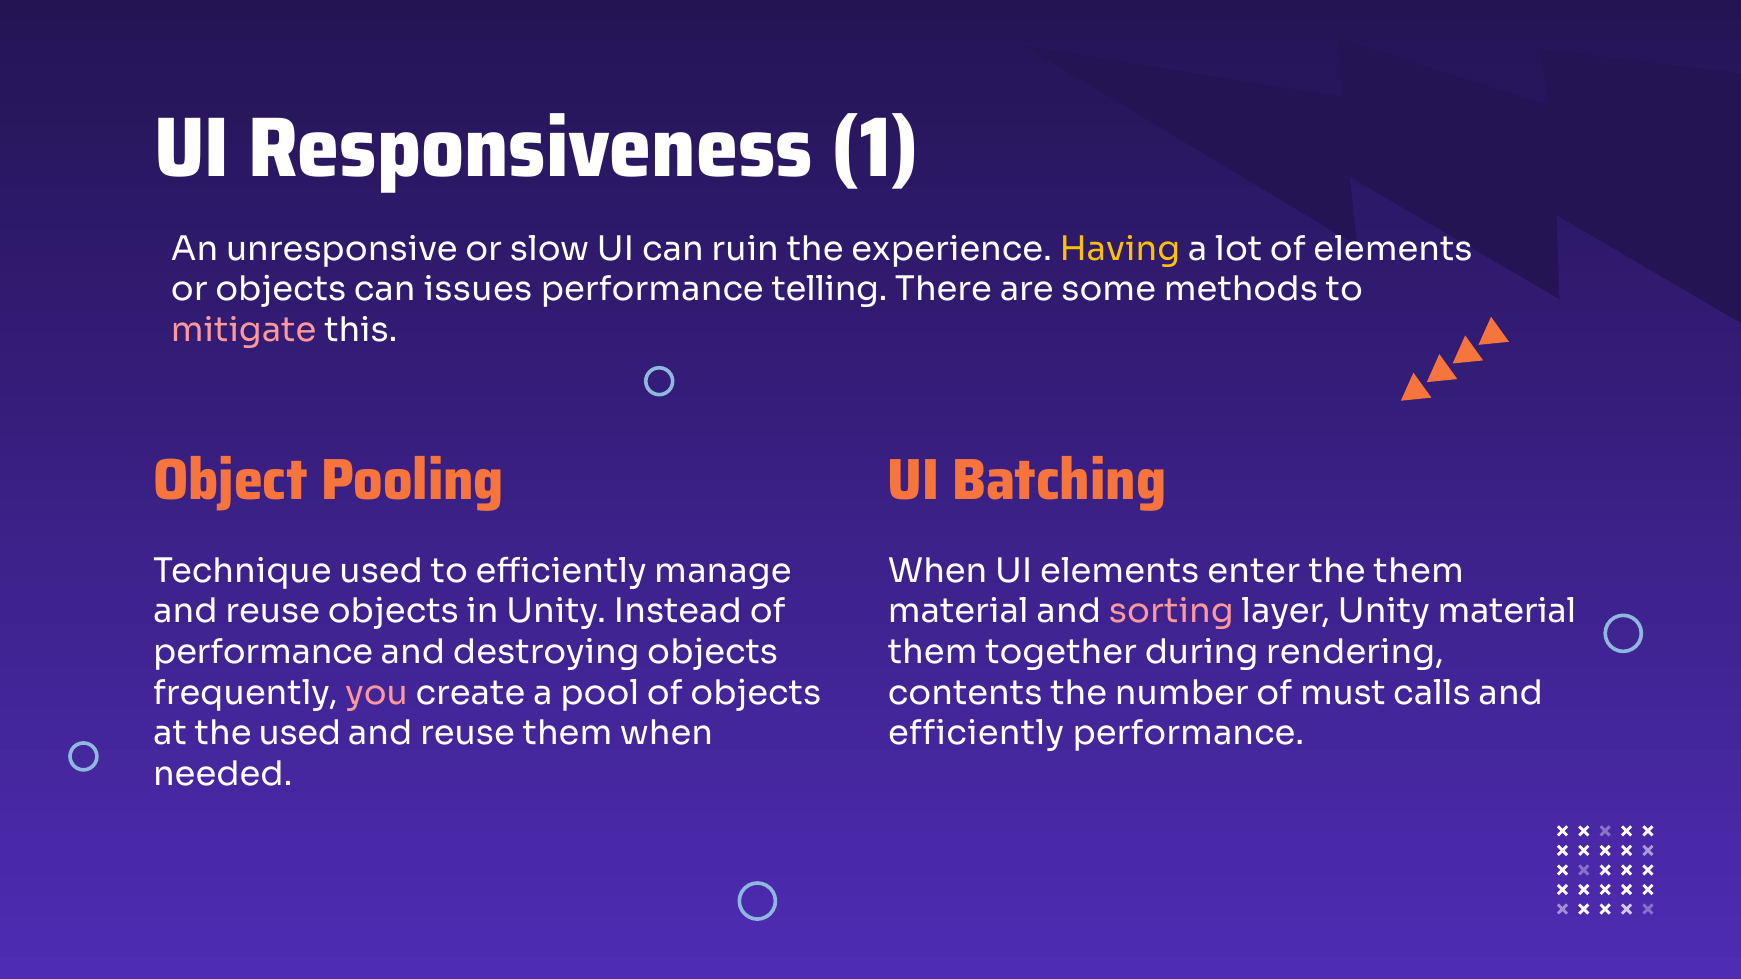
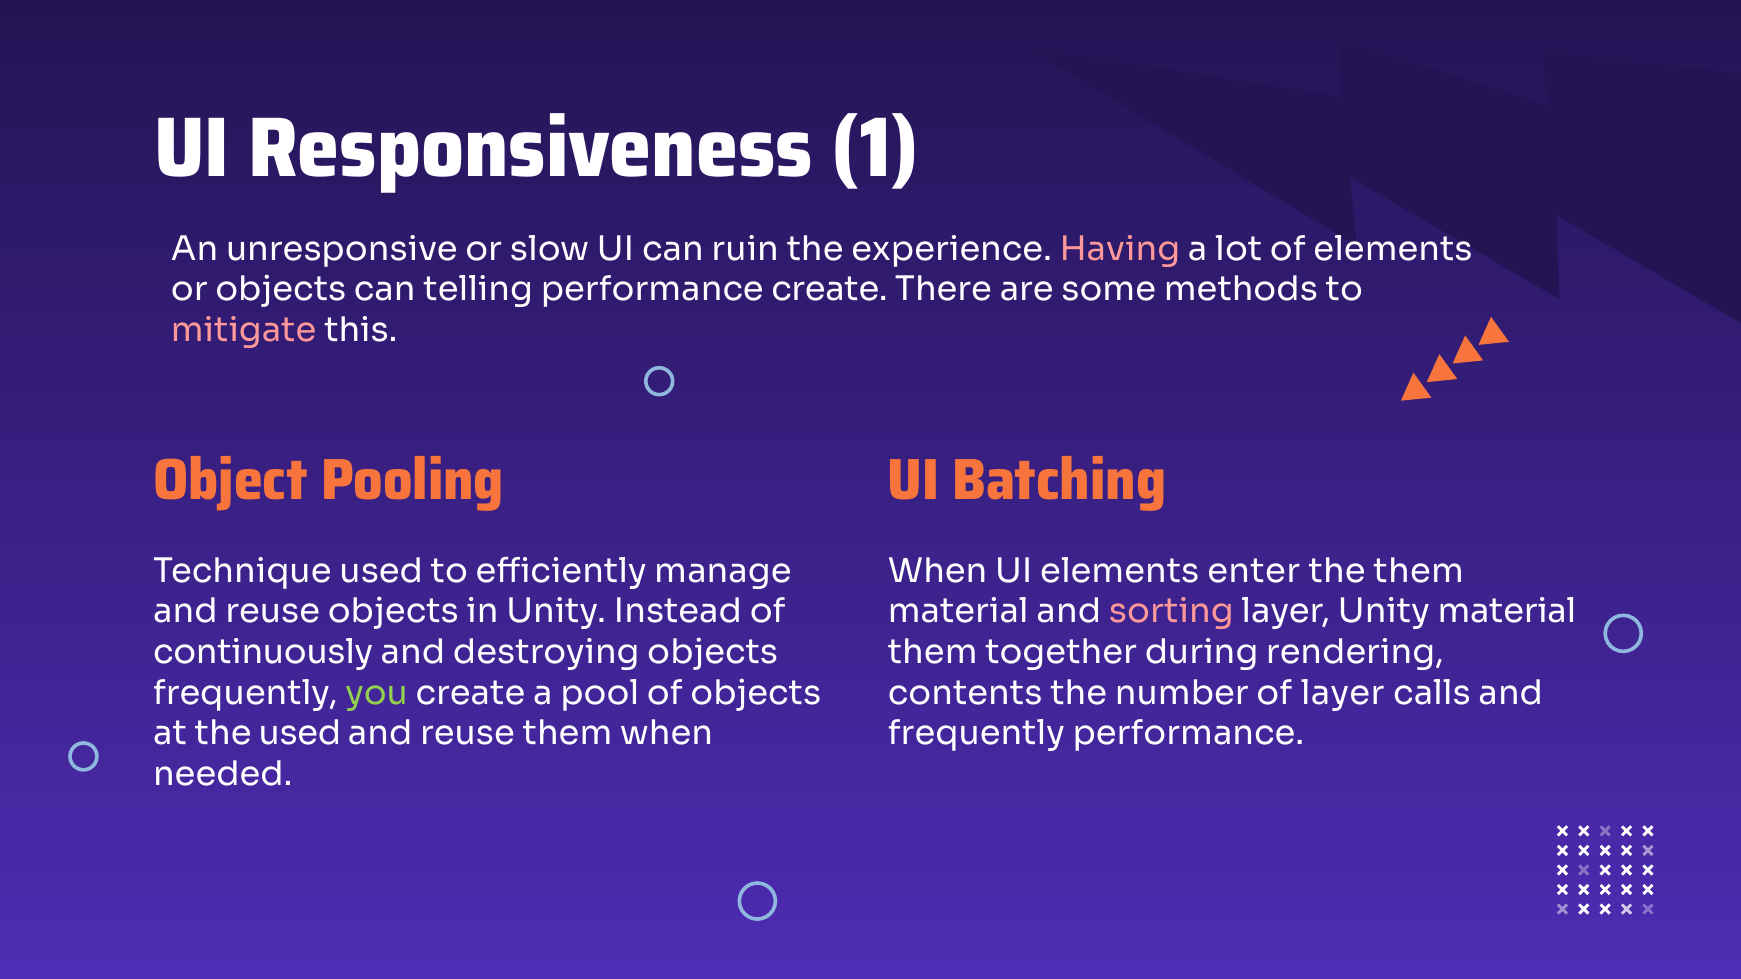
Having colour: yellow -> pink (1120, 249)
issues: issues -> telling (478, 290)
performance telling: telling -> create (830, 290)
performance: performance -> continuously (263, 653)
you colour: pink -> light green (377, 693)
of must: must -> layer (1343, 693)
efficiently: efficiently -> frequently (976, 734)
